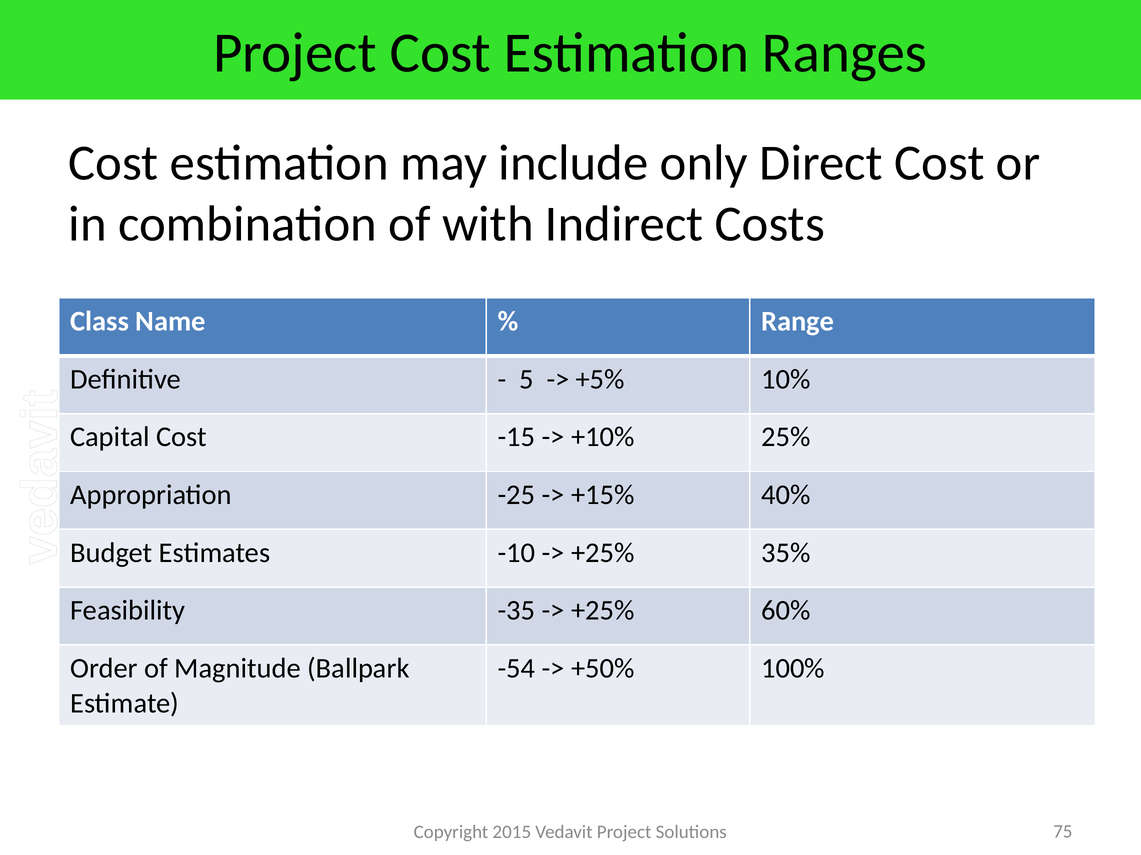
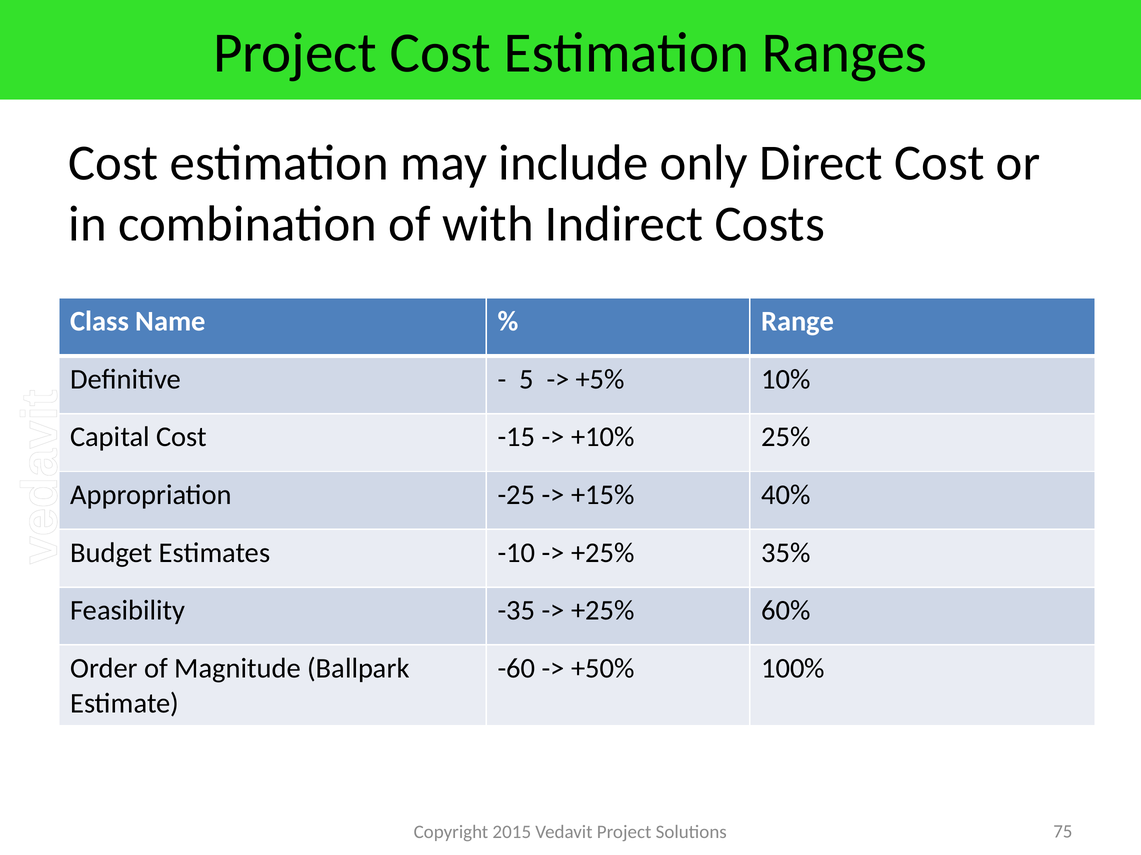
-54: -54 -> -60 (517, 669)
